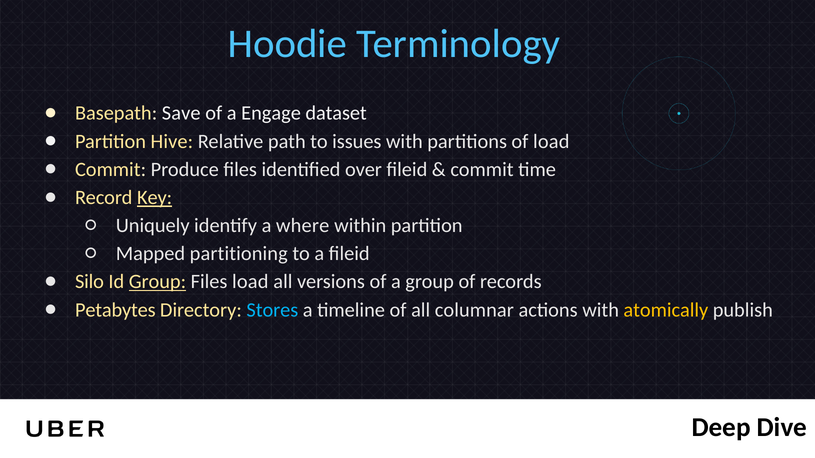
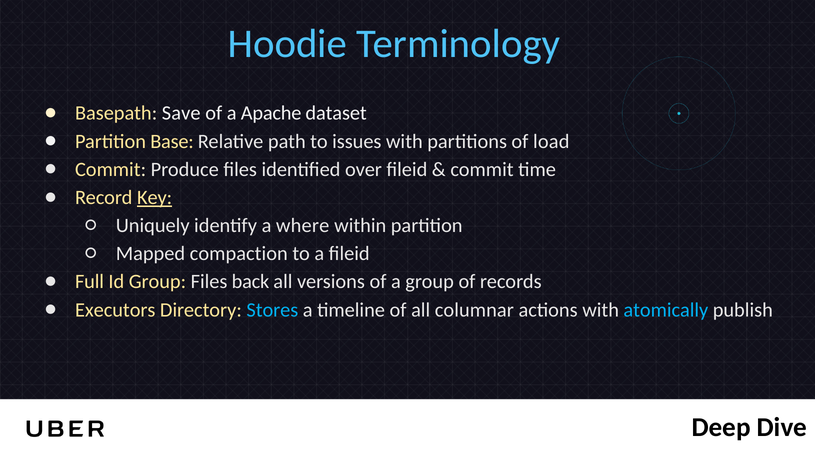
Engage: Engage -> Apache (271, 113)
Hive: Hive -> Base (172, 141)
partitioning: partitioning -> compaction (239, 254)
Silo: Silo -> Full (89, 282)
Group underline: present -> none (157, 282)
Files load: load -> back (250, 282)
Petabytes: Petabytes -> Executors (115, 310)
atomically colour: yellow -> light blue (666, 310)
